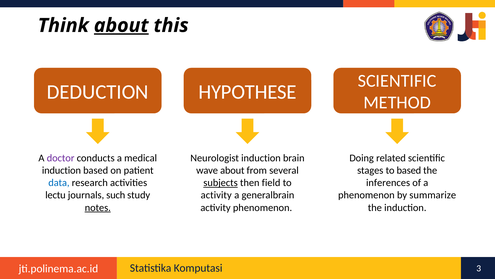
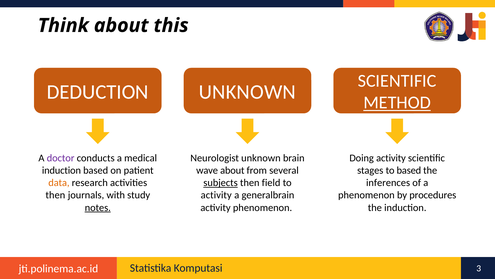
about underline: present -> none (121, 25)
DEDUCTION HYPOTHESE: HYPOTHESE -> UNKNOWN (247, 92)
METHOD underline: none -> present (397, 102)
Neurologist induction: induction -> unknown (261, 158)
Doing related: related -> activity (391, 158)
data colour: blue -> orange (59, 182)
lectu: lectu -> then (55, 195)
such: such -> with (116, 195)
summarize: summarize -> procedures (433, 195)
